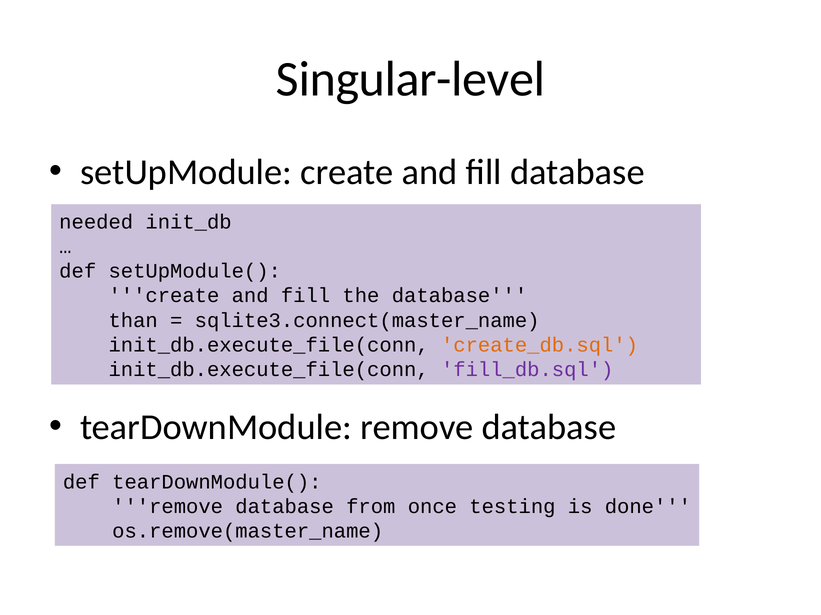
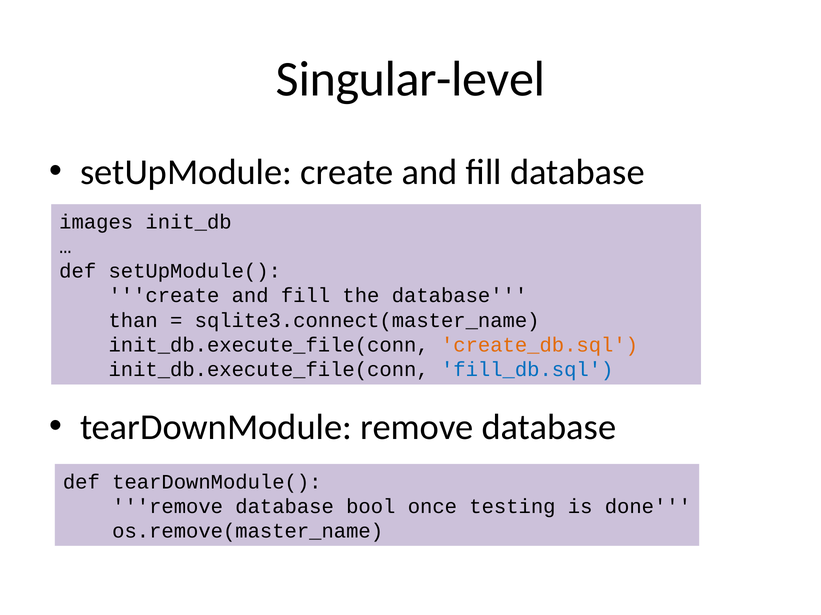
needed: needed -> images (96, 222)
fill_db.sql colour: purple -> blue (527, 370)
from: from -> bool (371, 507)
